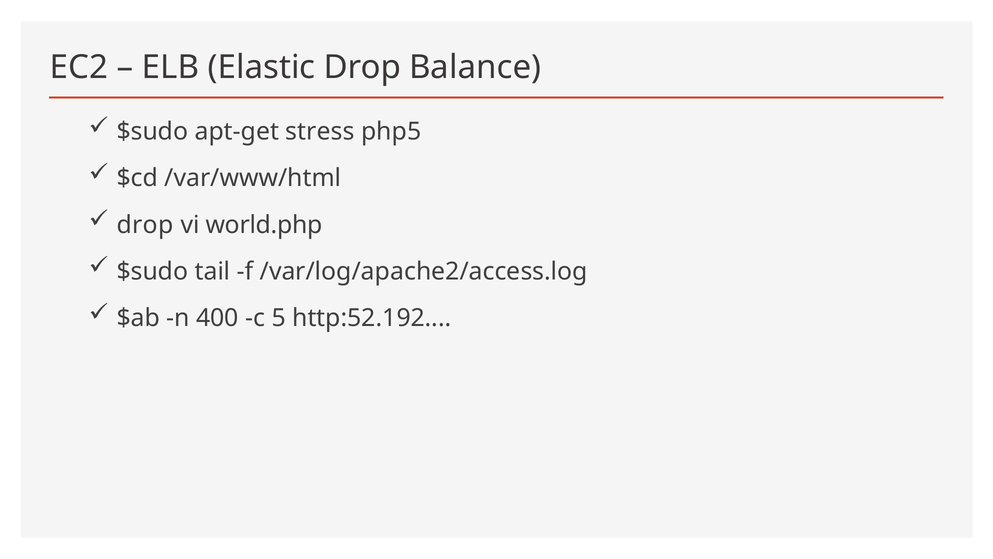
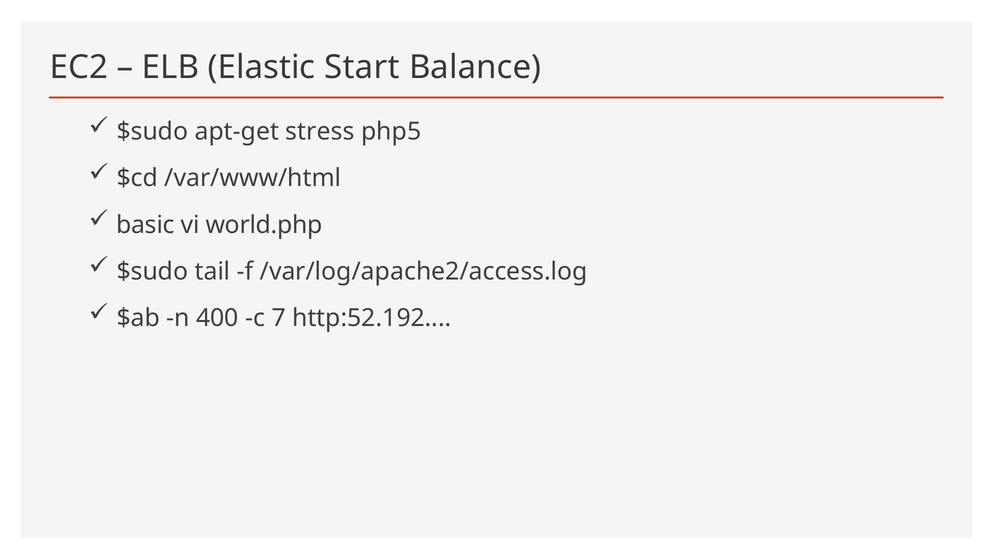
Elastic Drop: Drop -> Start (362, 67)
drop: drop -> basic (145, 225)
5: 5 -> 7 (279, 318)
